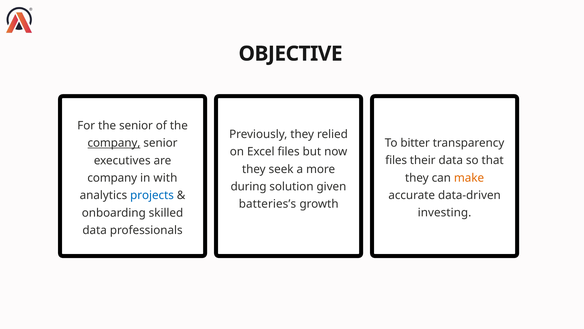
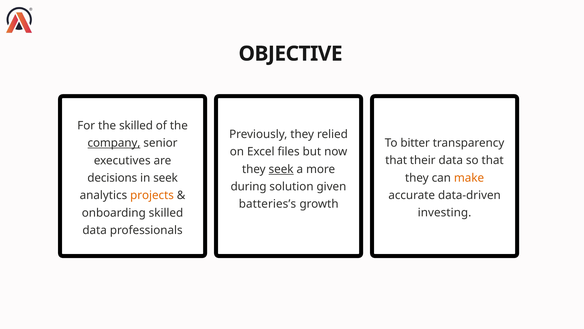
the senior: senior -> skilled (136, 125)
files: files -> that (396, 160)
seek underline: none -> present (281, 169)
company: company -> decisions (112, 178)
in with: with -> seek (166, 178)
projects colour: blue -> orange (152, 195)
